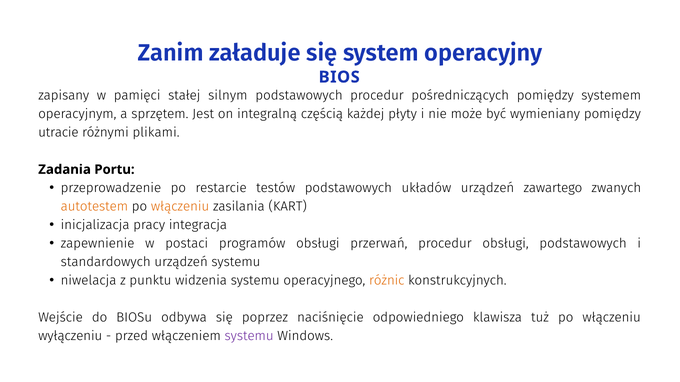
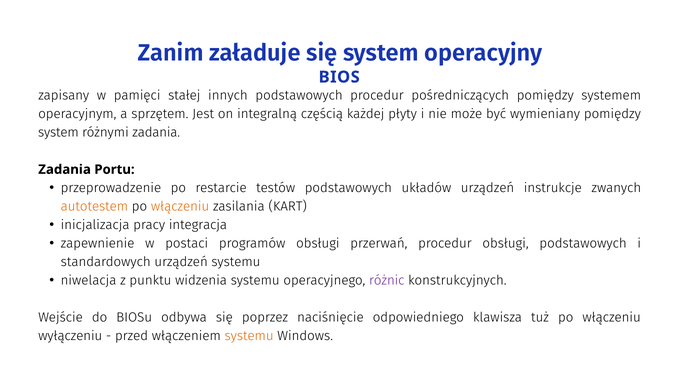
silnym: silnym -> innych (228, 96)
utracie: utracie -> system (58, 133)
różnymi plikami: plikami -> zadania (156, 133)
zawartego: zawartego -> instrukcje (553, 188)
różnic colour: orange -> purple (387, 281)
systemu colour: purple -> orange (249, 336)
